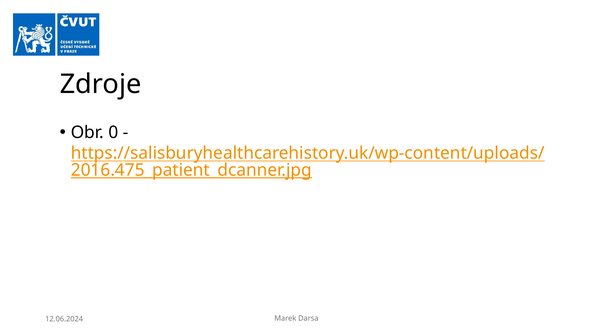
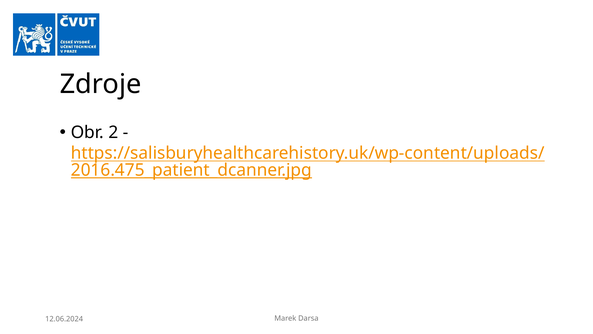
0: 0 -> 2 (113, 132)
